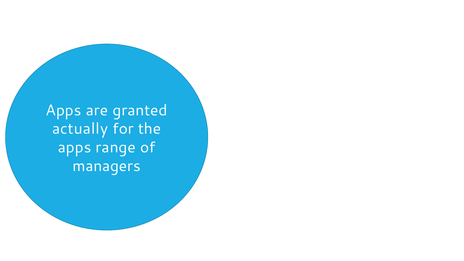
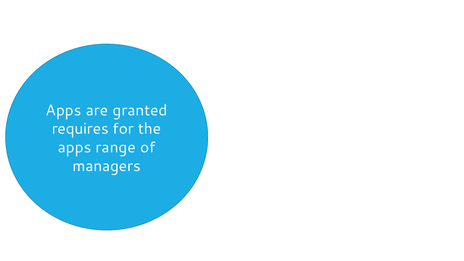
actually: actually -> requires (80, 129)
